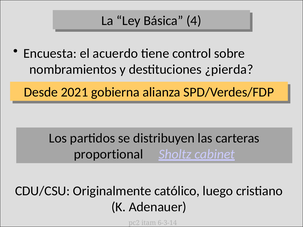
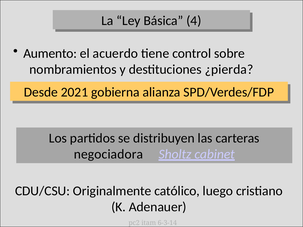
Encuesta: Encuesta -> Aumento (50, 53)
proportional: proportional -> negociadora (108, 154)
